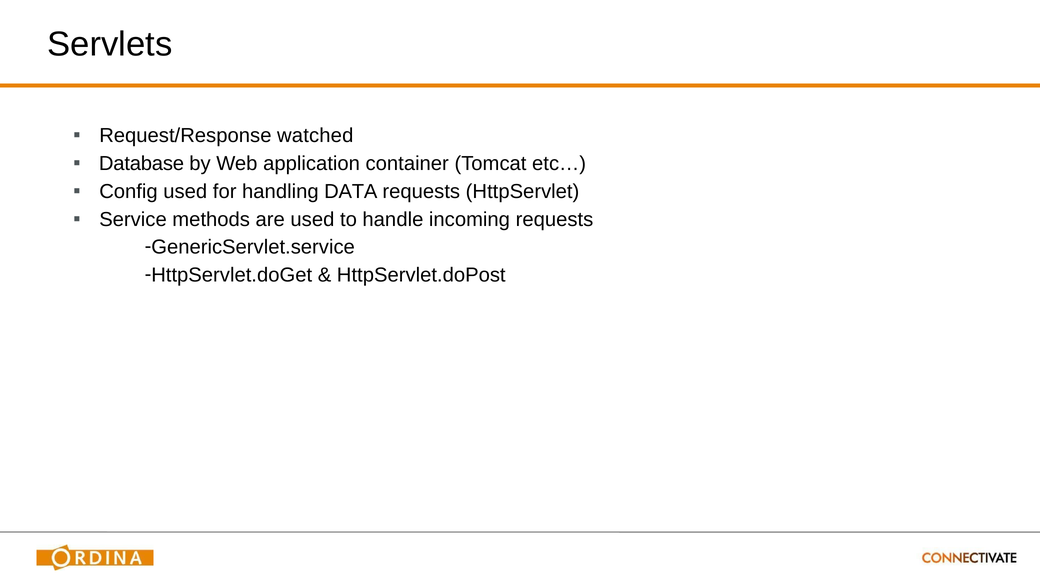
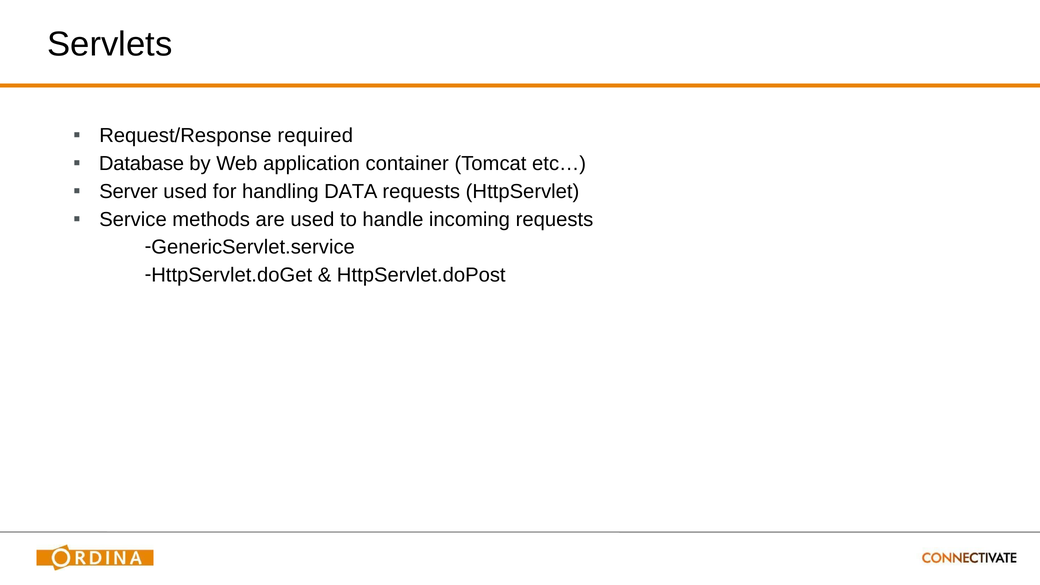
watched: watched -> required (315, 136)
Config: Config -> Server (129, 192)
